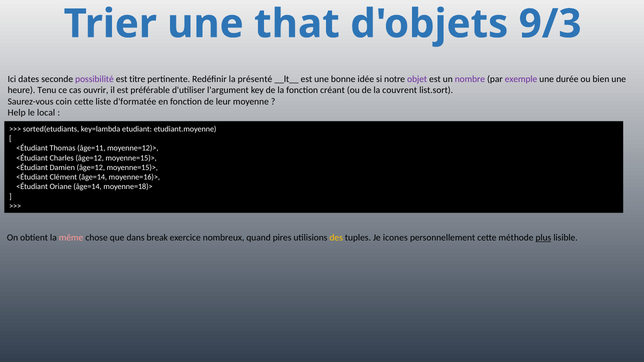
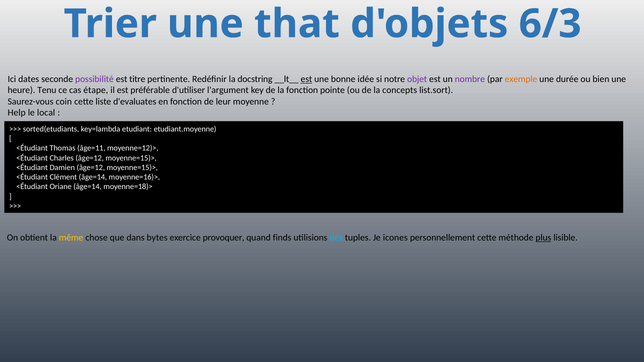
9/3: 9/3 -> 6/3 (550, 24)
présenté: présenté -> docstring (255, 79)
est underline: none -> present (306, 79)
exemple colour: purple -> orange (521, 79)
ouvrir: ouvrir -> étape (96, 90)
créant: créant -> pointe (333, 90)
couvrent: couvrent -> concepts (400, 90)
d'formatée: d'formatée -> d'evaluates (135, 102)
même colour: pink -> yellow (71, 238)
break: break -> bytes (157, 238)
nombreux: nombreux -> provoquer (224, 238)
pires: pires -> finds (282, 238)
des colour: yellow -> light blue (336, 238)
